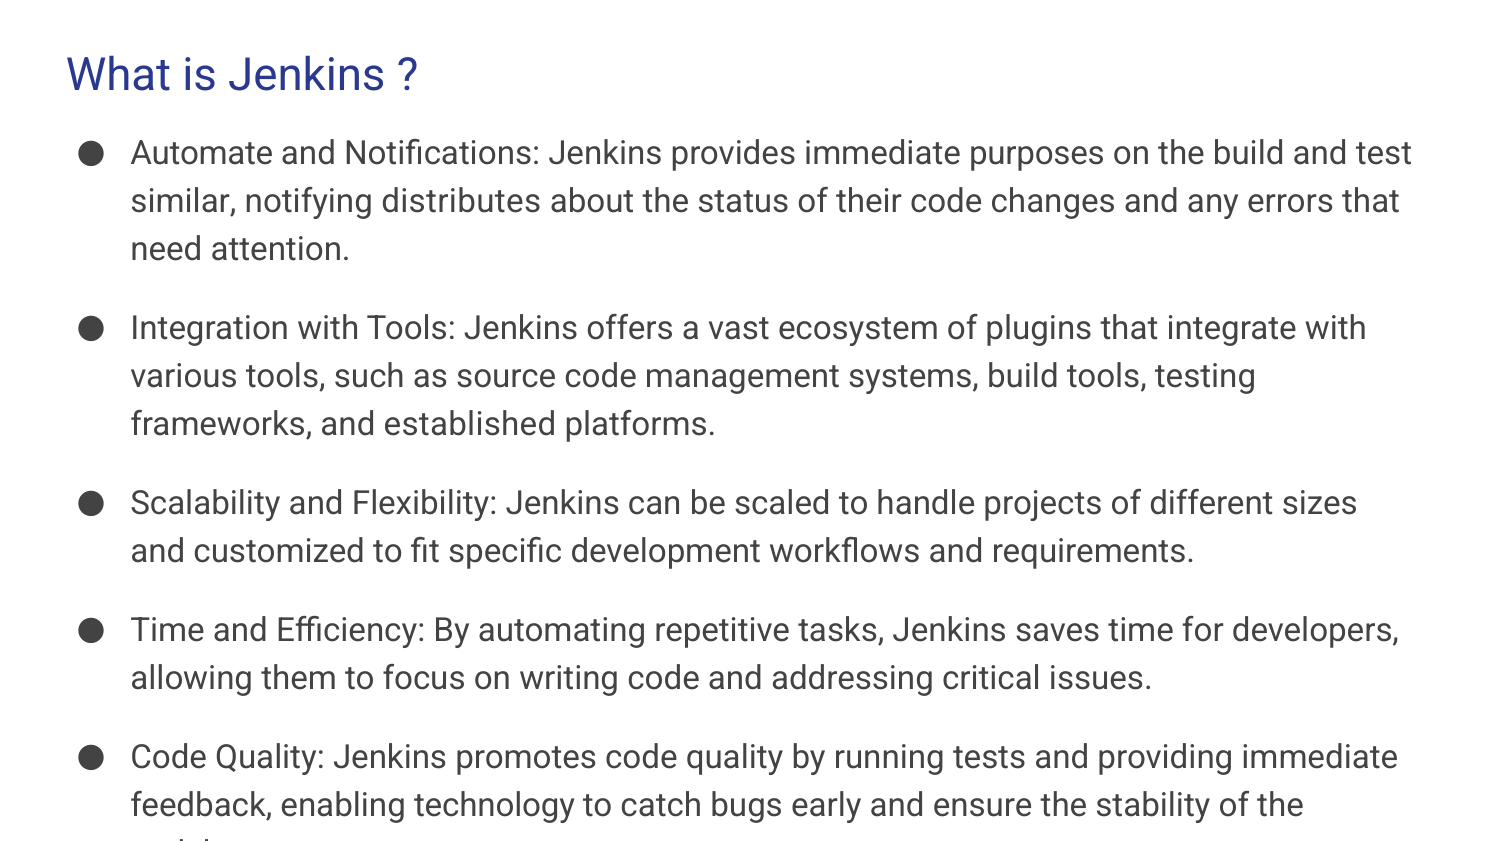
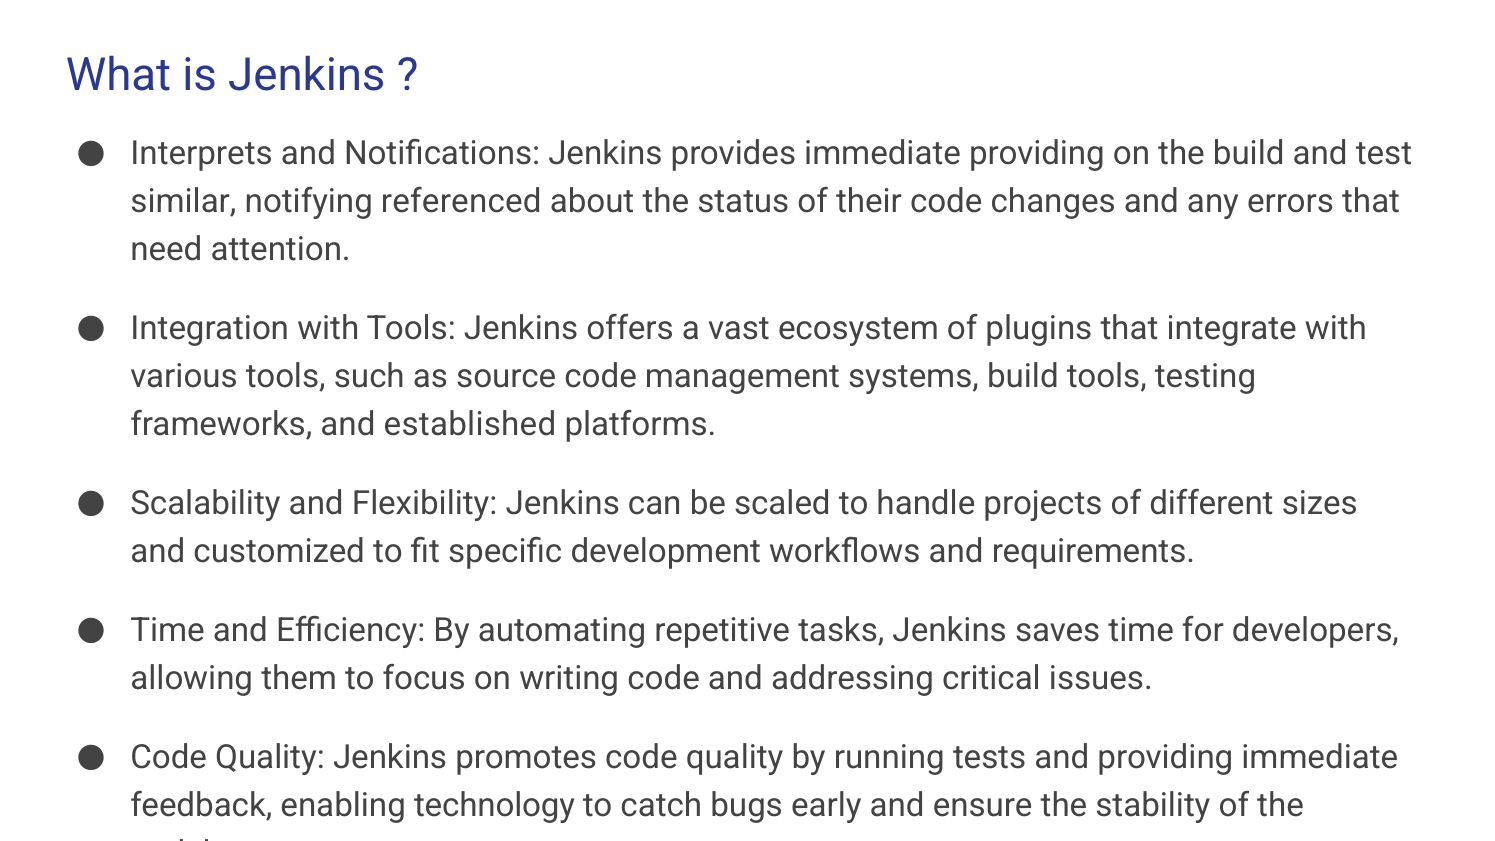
Automate: Automate -> Interprets (202, 154)
immediate purposes: purposes -> providing (1037, 154)
distributes: distributes -> referenced (461, 202)
